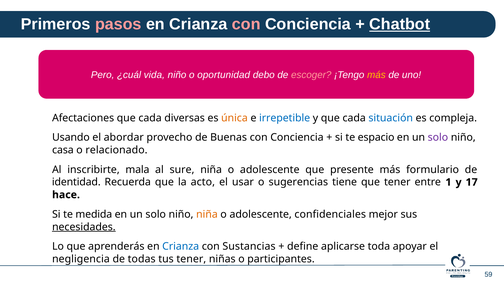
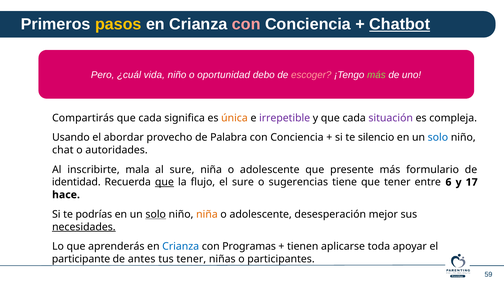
pasos colour: pink -> yellow (118, 24)
más colour: yellow -> light green (376, 75)
Afectaciones: Afectaciones -> Compartirás (83, 118)
diversas: diversas -> significa (185, 118)
irrepetible colour: blue -> purple (285, 118)
situación colour: blue -> purple (391, 118)
Buenas: Buenas -> Palabra (229, 138)
espacio: espacio -> silencio (376, 138)
solo colour: purple -> blue (438, 138)
casa: casa -> chat (63, 150)
relacionado: relacionado -> autoridades (117, 150)
que underline: none -> present (164, 183)
acto: acto -> flujo (203, 183)
el usar: usar -> sure (243, 183)
1: 1 -> 6 (448, 183)
medida: medida -> podrías (94, 215)
solo underline: none -> present (156, 215)
confidenciales: confidenciales -> desesperación (330, 215)
Sustancias: Sustancias -> Programas (249, 247)
define: define -> tienen (303, 247)
negligencia: negligencia -> participante (81, 260)
todas: todas -> antes (142, 260)
